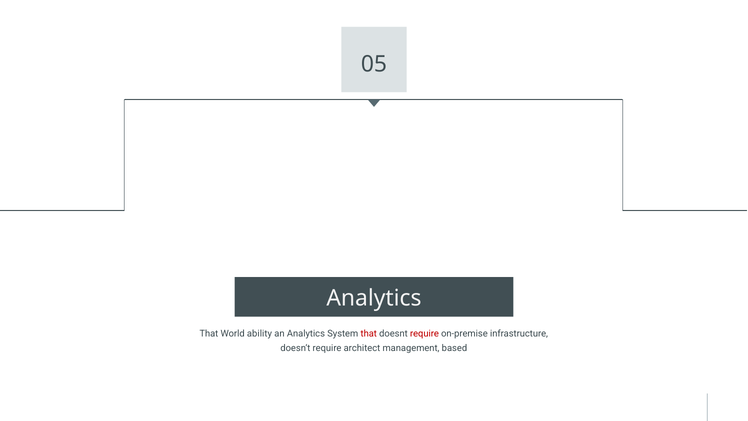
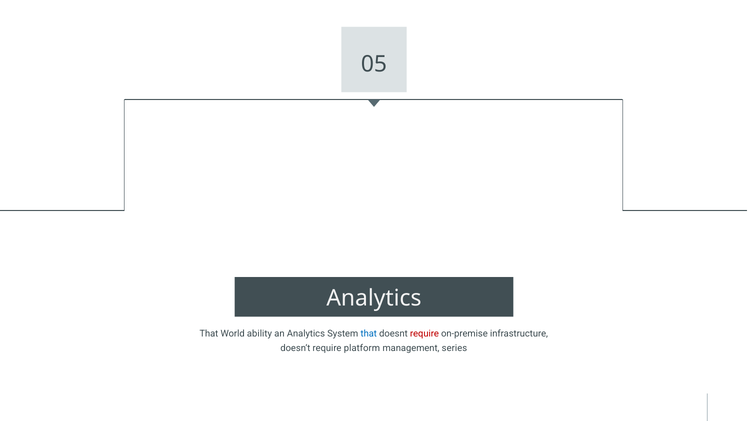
that colour: red -> blue (369, 333)
architect: architect -> platform (362, 348)
based: based -> series (454, 348)
